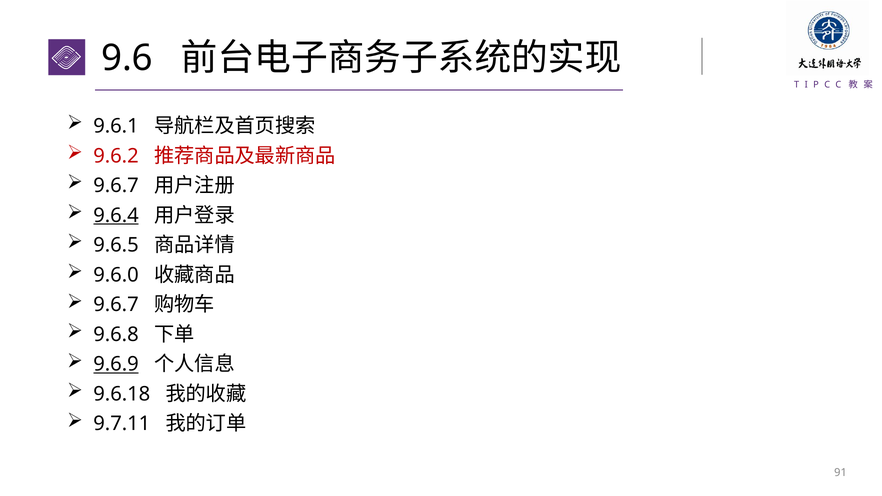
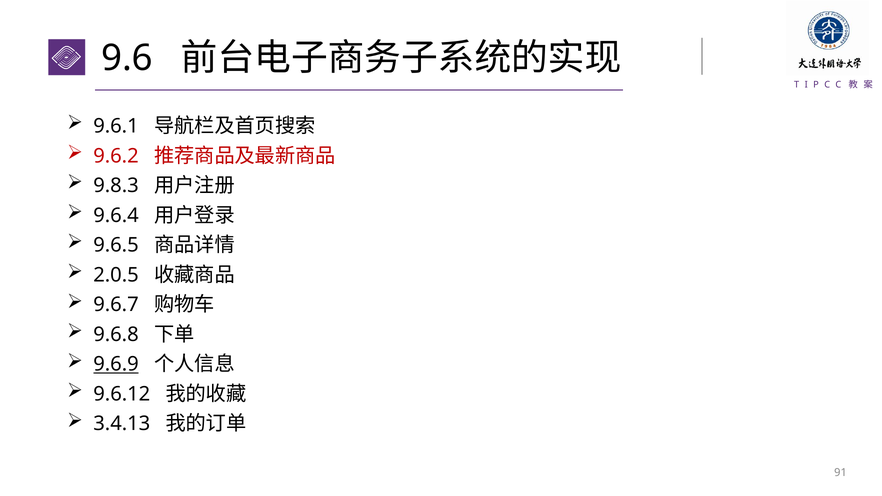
9.6.7: 9.6.7 -> 9.8.3 (116, 186)
9.6.4 underline: present -> none (116, 215)
9.6.0: 9.6.0 -> 2.0.5 (116, 275)
9.6.18: 9.6.18 -> 9.6.12 (122, 394)
9.7.11: 9.7.11 -> 3.4.13 (122, 424)
